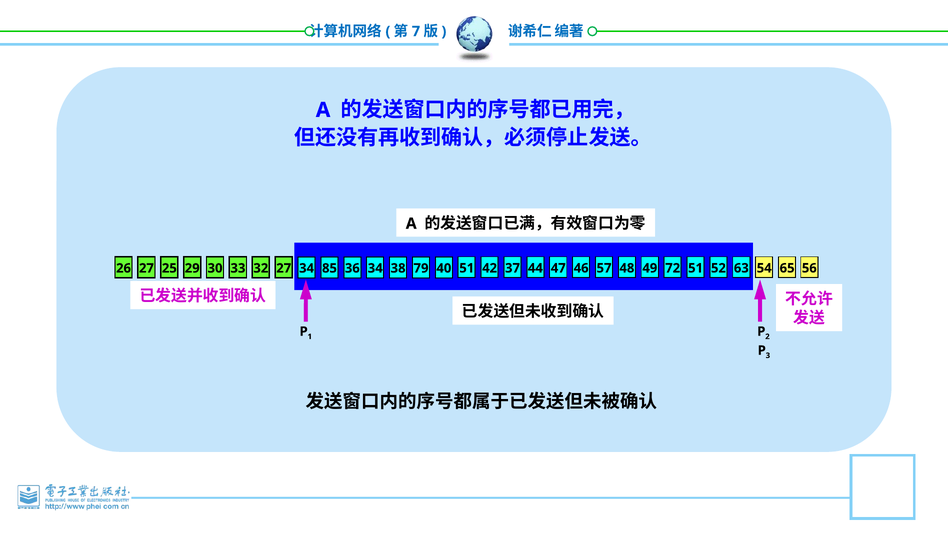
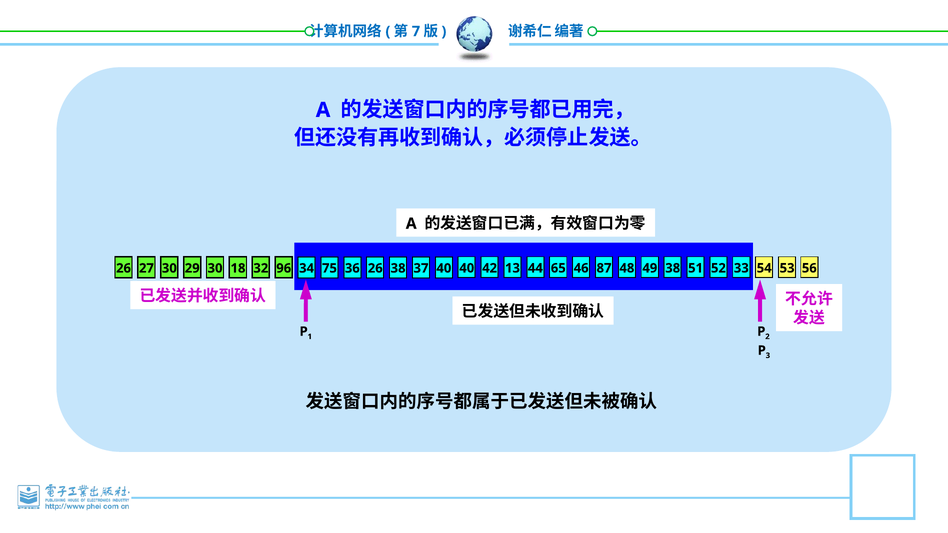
27 25: 25 -> 30 (169, 268)
33: 33 -> 18 (238, 268)
32 27: 27 -> 96 (284, 268)
85: 85 -> 75 (329, 268)
36 34: 34 -> 26 (375, 268)
79: 79 -> 37 (421, 268)
40 51: 51 -> 40 (467, 268)
37: 37 -> 13 (513, 268)
47: 47 -> 65 (558, 268)
57: 57 -> 87 (604, 268)
49 72: 72 -> 38 (673, 268)
63: 63 -> 33 (741, 268)
65: 65 -> 53 (787, 268)
